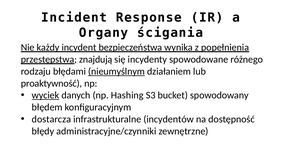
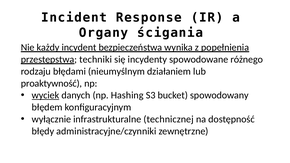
znajdują: znajdują -> techniki (96, 59)
nieumyślnym underline: present -> none (117, 71)
dostarcza: dostarcza -> wyłącznie (51, 119)
incydentów: incydentów -> technicznej (169, 119)
